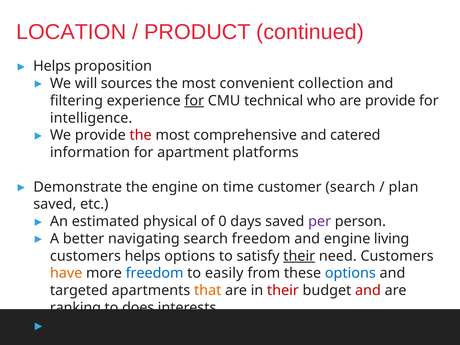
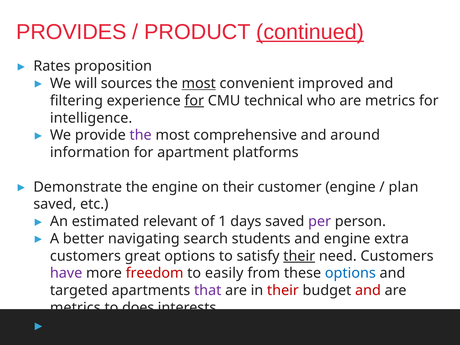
LOCATION: LOCATION -> PROVIDES (71, 32)
continued underline: none -> present (310, 32)
Helps: Helps -> Rates (52, 66)
most underline: none -> present (199, 83)
collection: collection -> improved (331, 83)
who are provide: provide -> metrics (390, 101)
the colour: red -> purple (141, 135)
catered: catered -> around (355, 135)
on time: time -> their (238, 187)
customer search: search -> engine (350, 187)
physical: physical -> relevant (170, 221)
0: 0 -> 1 (222, 221)
search freedom: freedom -> students (261, 239)
living: living -> extra (392, 239)
customers helps: helps -> great (143, 256)
have colour: orange -> purple (66, 273)
freedom colour: blue -> red (155, 273)
that colour: orange -> purple (208, 290)
ranking: ranking -> metrics (75, 308)
